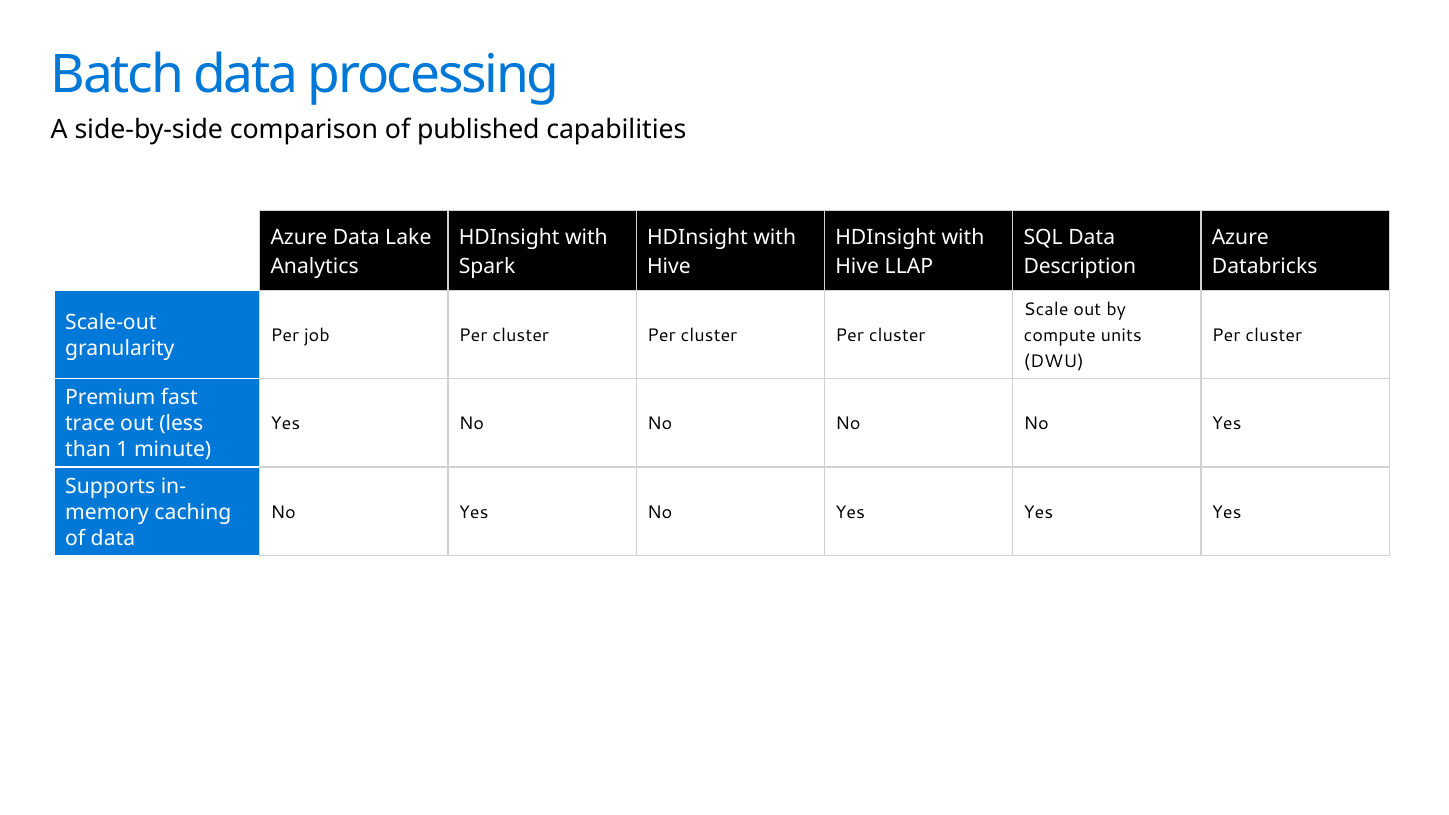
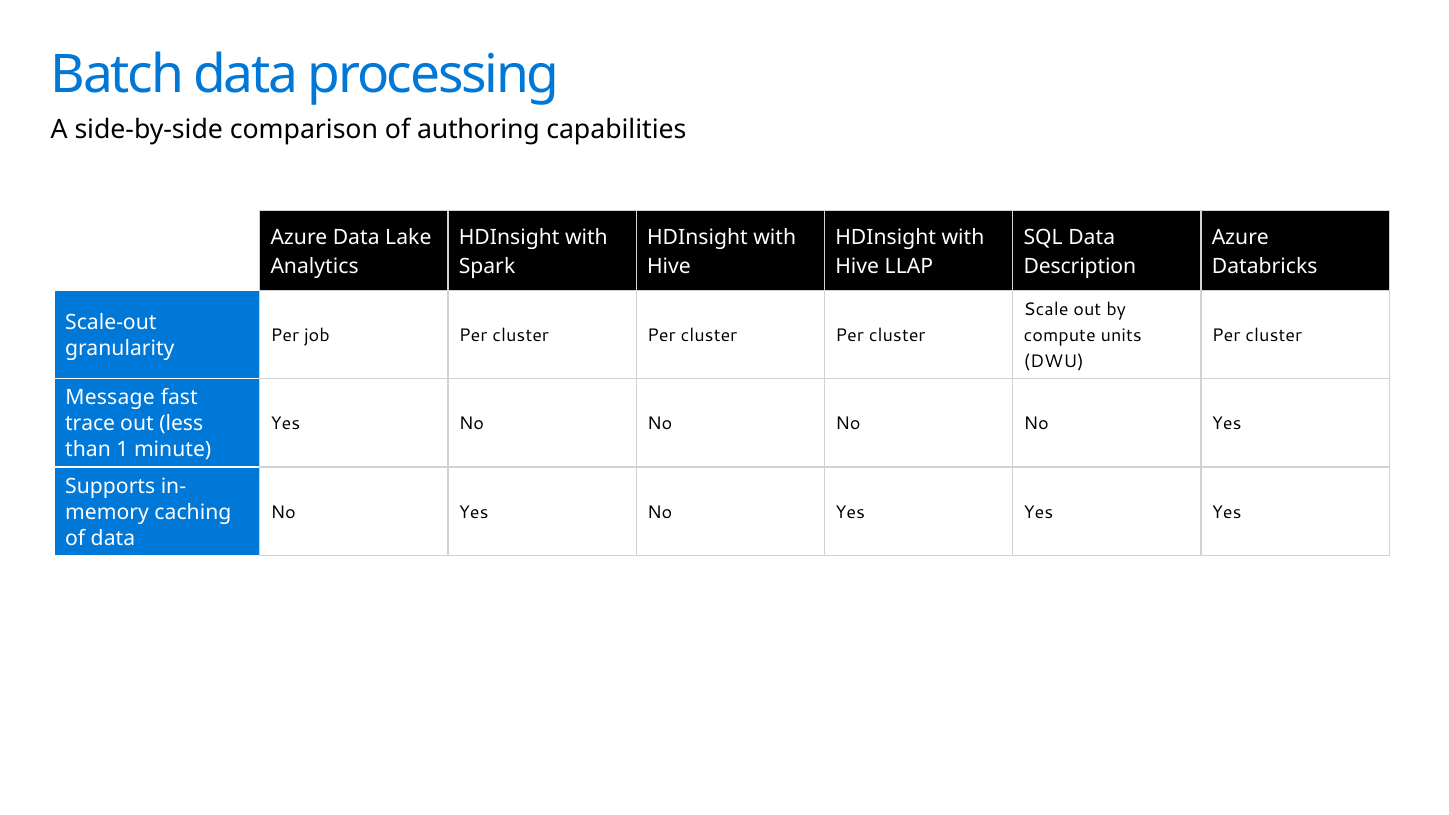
published: published -> authoring (478, 130)
Premium: Premium -> Message (110, 398)
